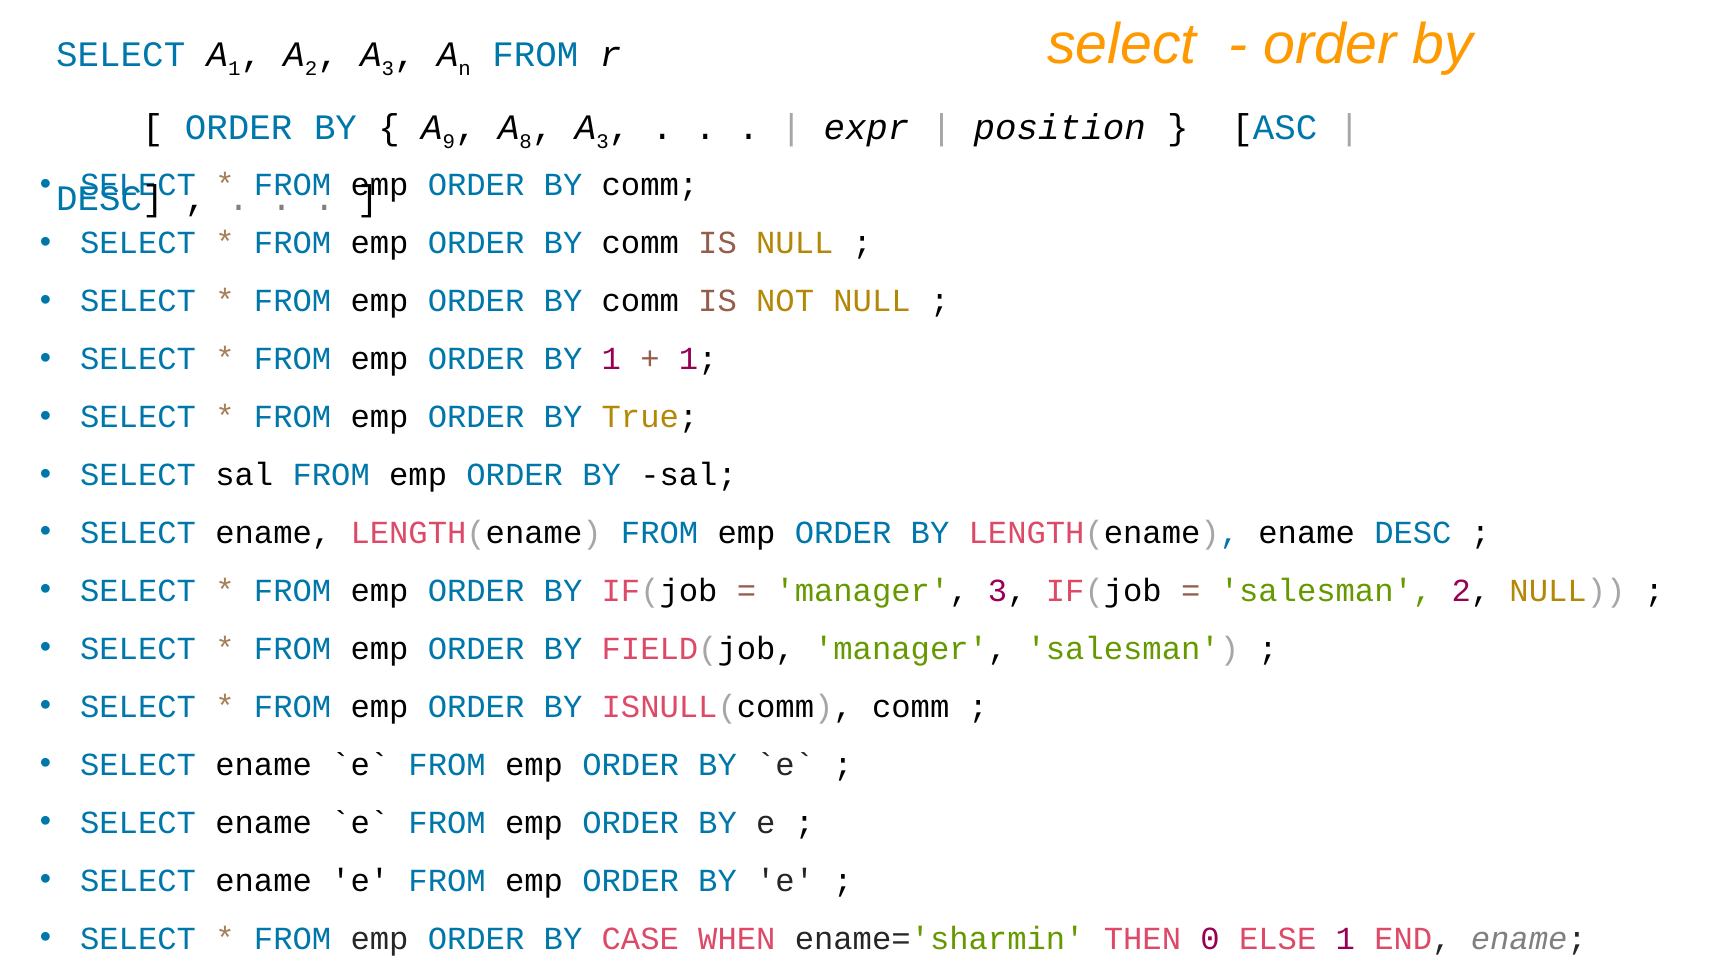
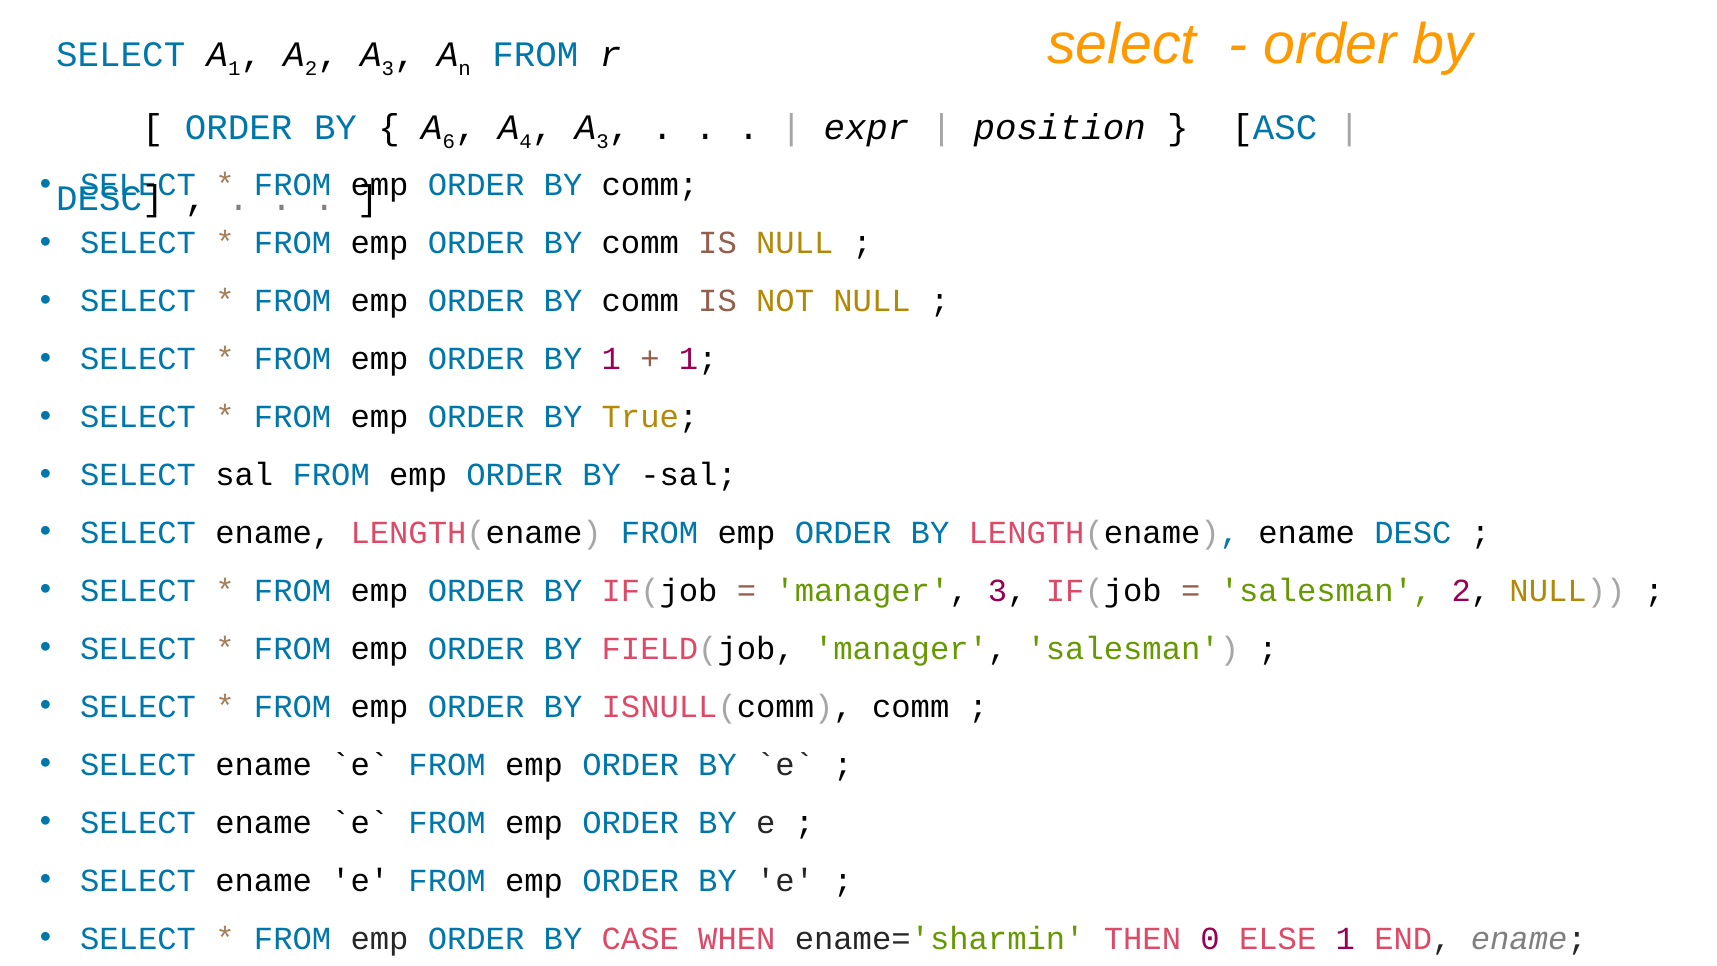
9: 9 -> 6 (449, 142)
8: 8 -> 4 (526, 142)
